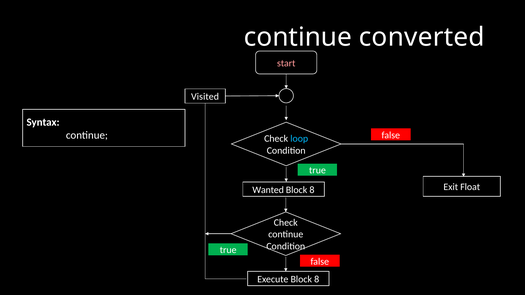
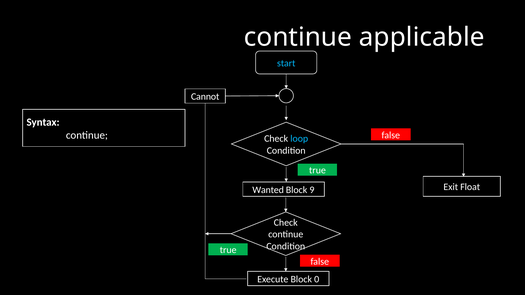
converted: converted -> applicable (422, 37)
start colour: pink -> light blue (286, 63)
Visited: Visited -> Cannot (205, 97)
8: 8 -> 9 (312, 190)
Execute Block 8: 8 -> 0 (317, 280)
